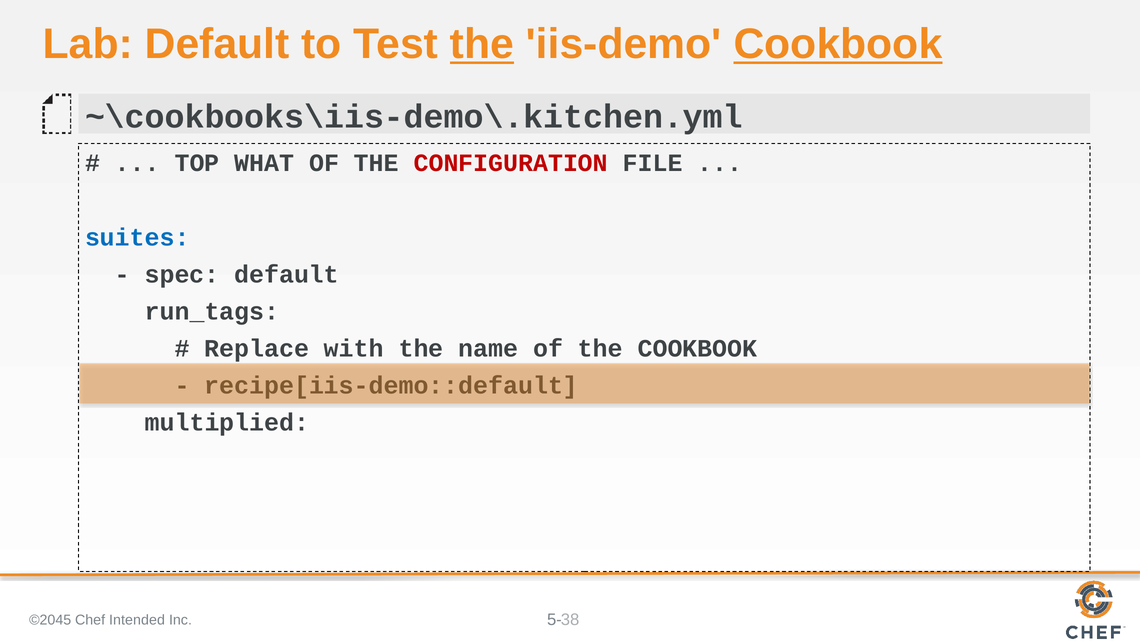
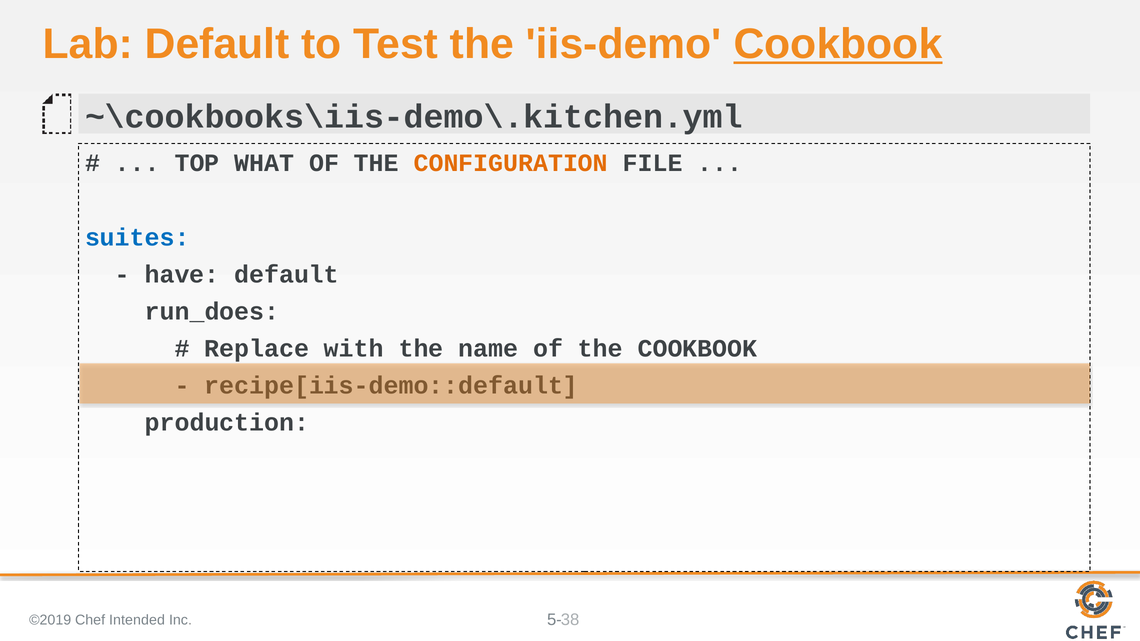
the underline: present -> none (482, 44)
CONFIGURATION colour: red -> orange (511, 163)
spec: spec -> have (182, 274)
run_tags: run_tags -> run_does (212, 312)
multiplied: multiplied -> production (227, 423)
©2045: ©2045 -> ©2019 (50, 620)
